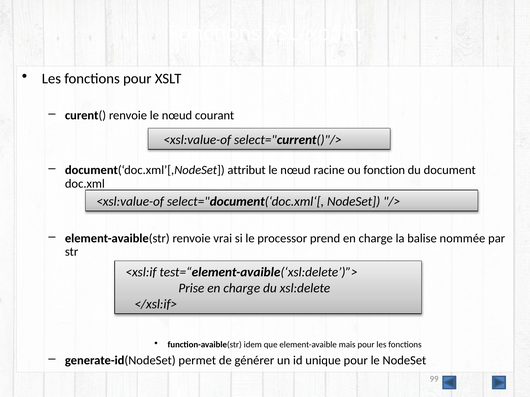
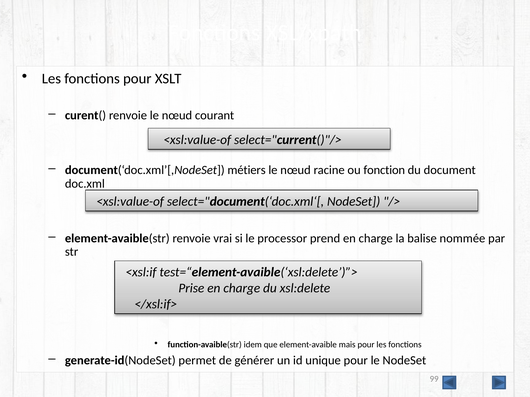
attribut: attribut -> métiers (247, 170)
